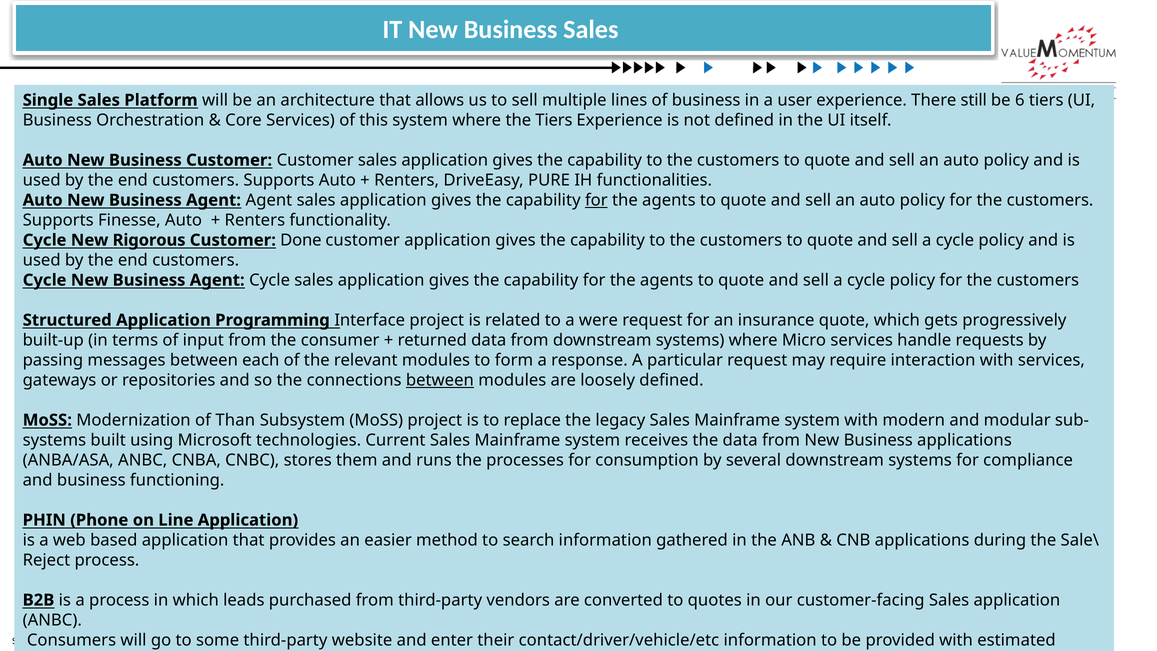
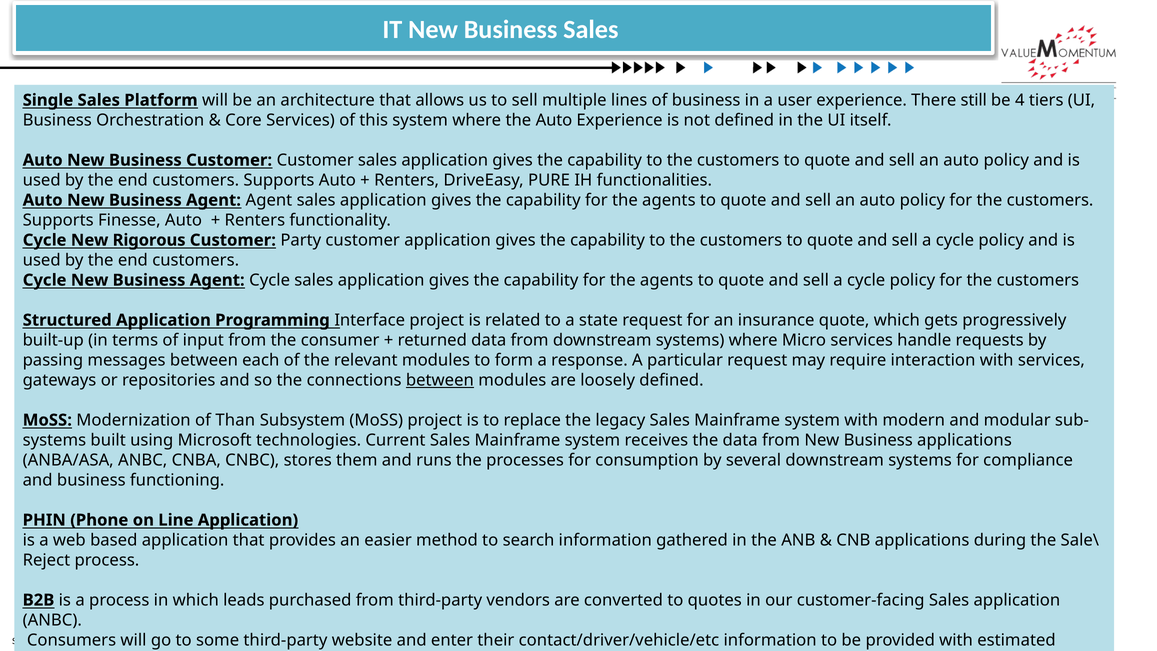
be 6: 6 -> 4 (1020, 100)
the Tiers: Tiers -> Auto (554, 120)
for underline: present -> none (596, 200)
Done: Done -> Party (301, 240)
were: were -> state (598, 320)
